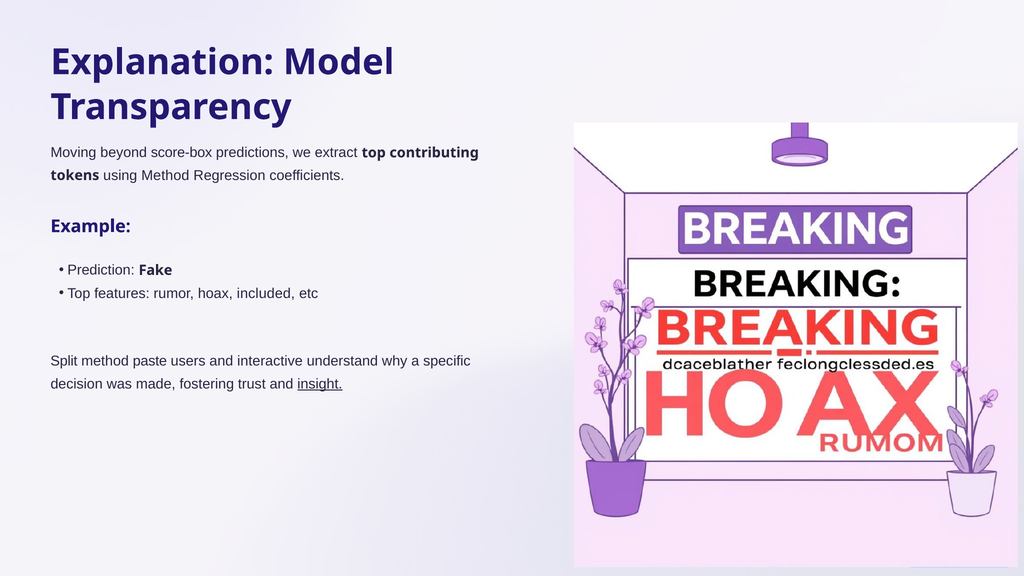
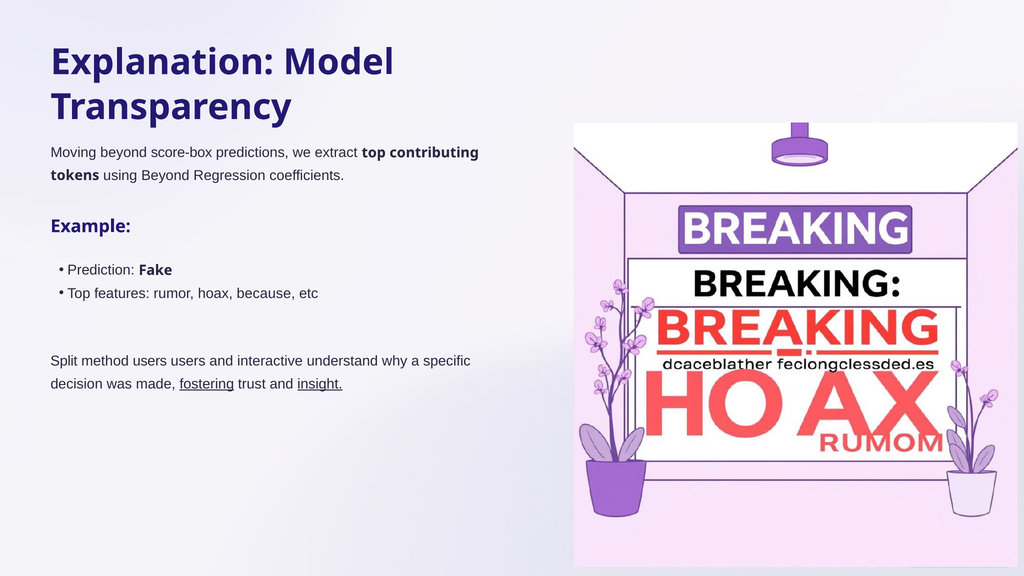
using Method: Method -> Beyond (165, 175)
included: included -> because (266, 293)
method paste: paste -> users (150, 361)
fostering underline: none -> present (207, 384)
